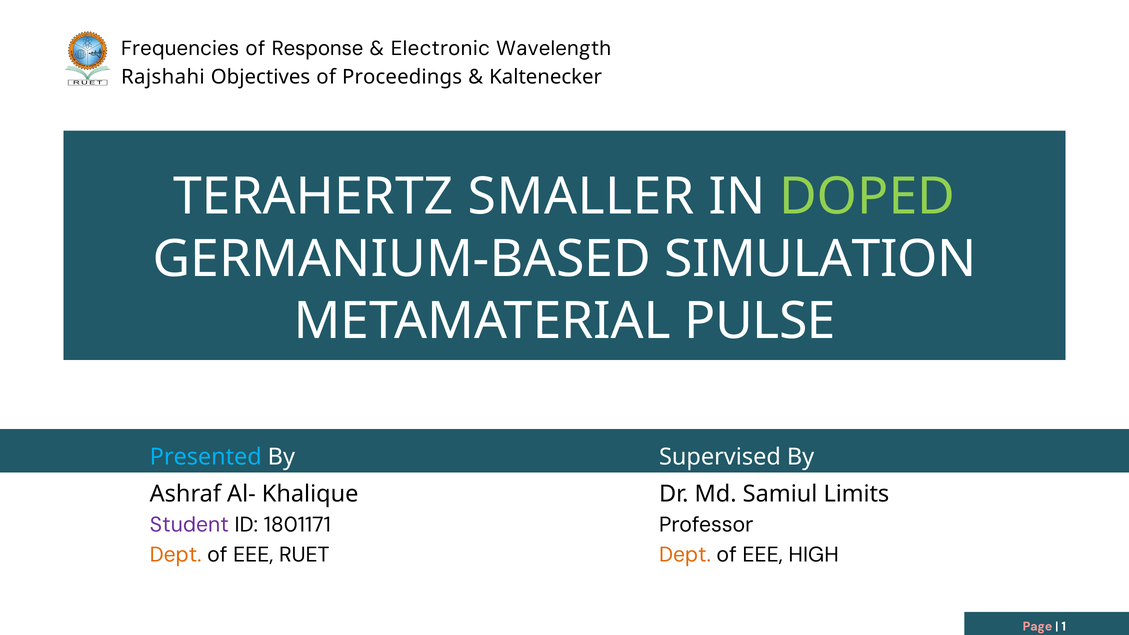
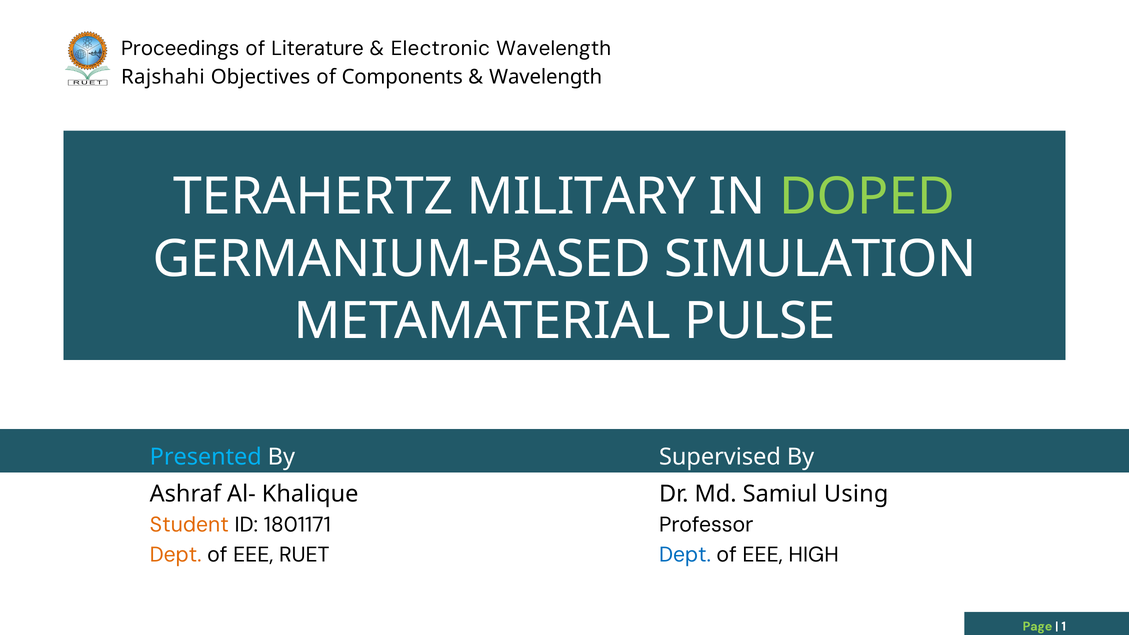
Frequencies: Frequencies -> Proceedings (180, 48)
Response: Response -> Literature (318, 48)
Proceedings: Proceedings -> Components (402, 77)
Kaltenecker: Kaltenecker -> Wavelength (546, 77)
SMALLER: SMALLER -> MILITARY (581, 197)
Limits: Limits -> Using (856, 494)
Student colour: purple -> orange (189, 525)
Dept colour: orange -> blue (685, 555)
Page colour: pink -> light green (1037, 626)
